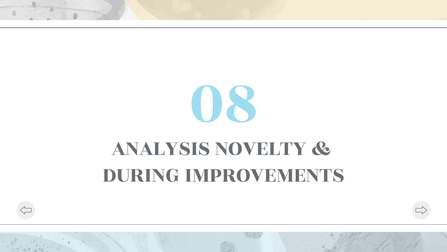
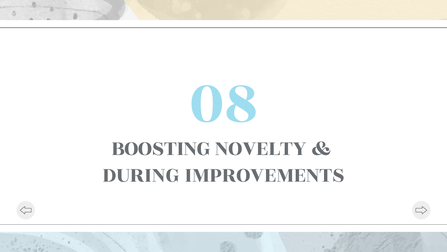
ANALYSIS: ANALYSIS -> BOOSTING (161, 147)
